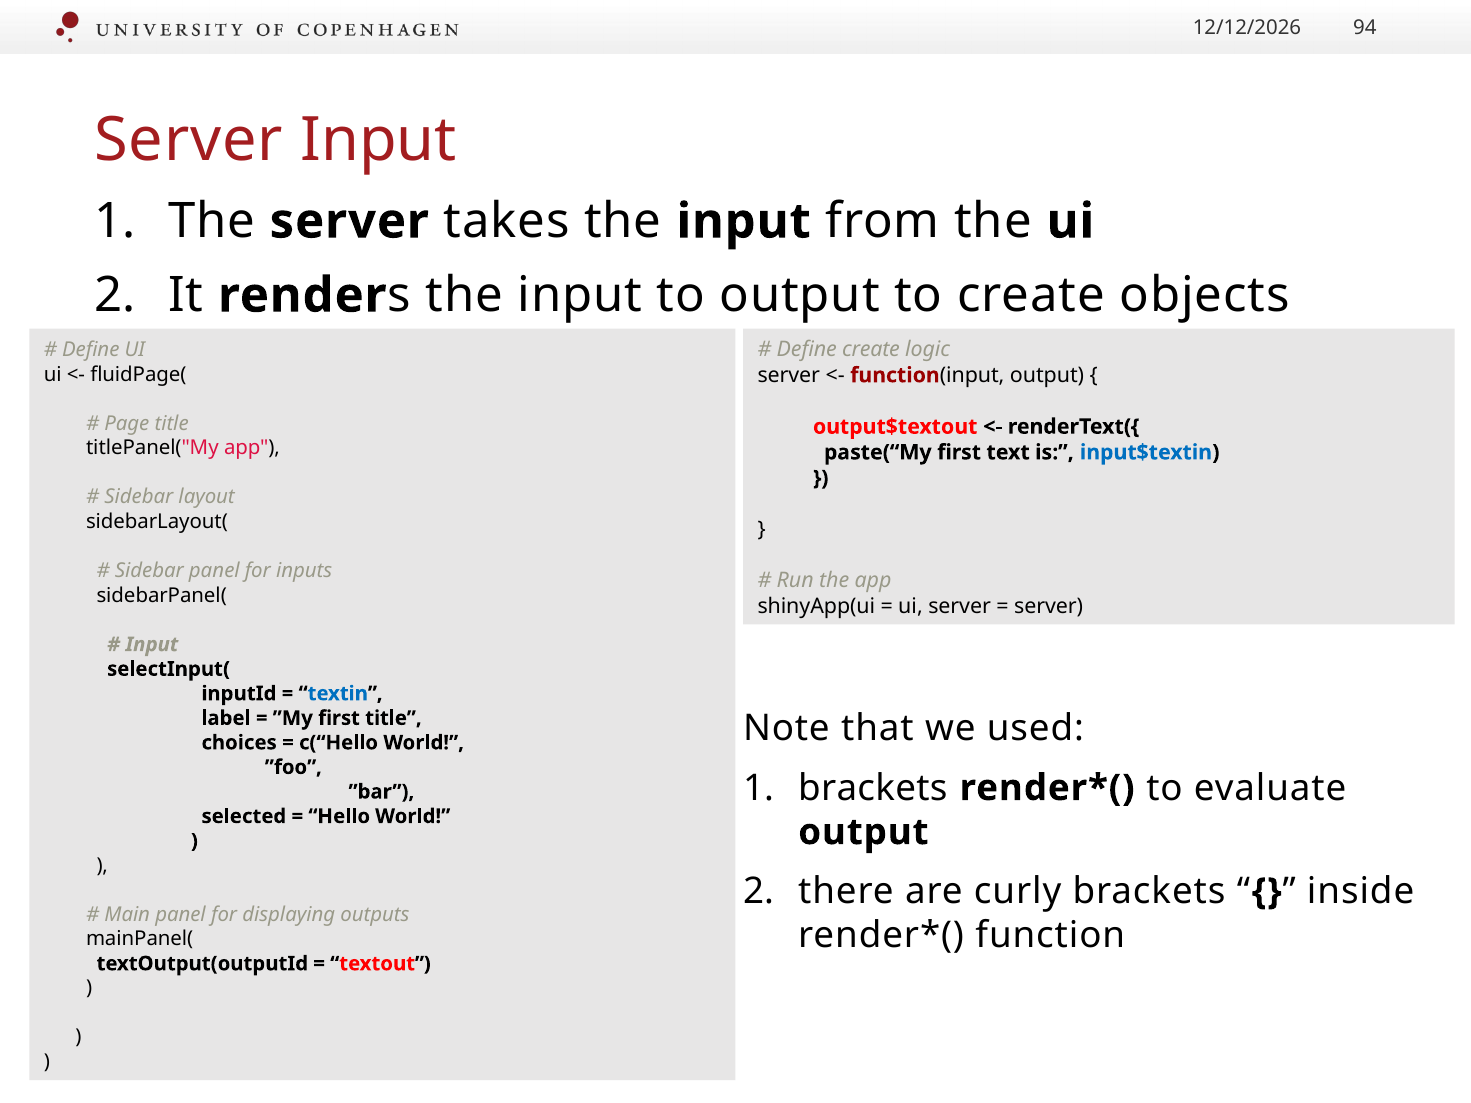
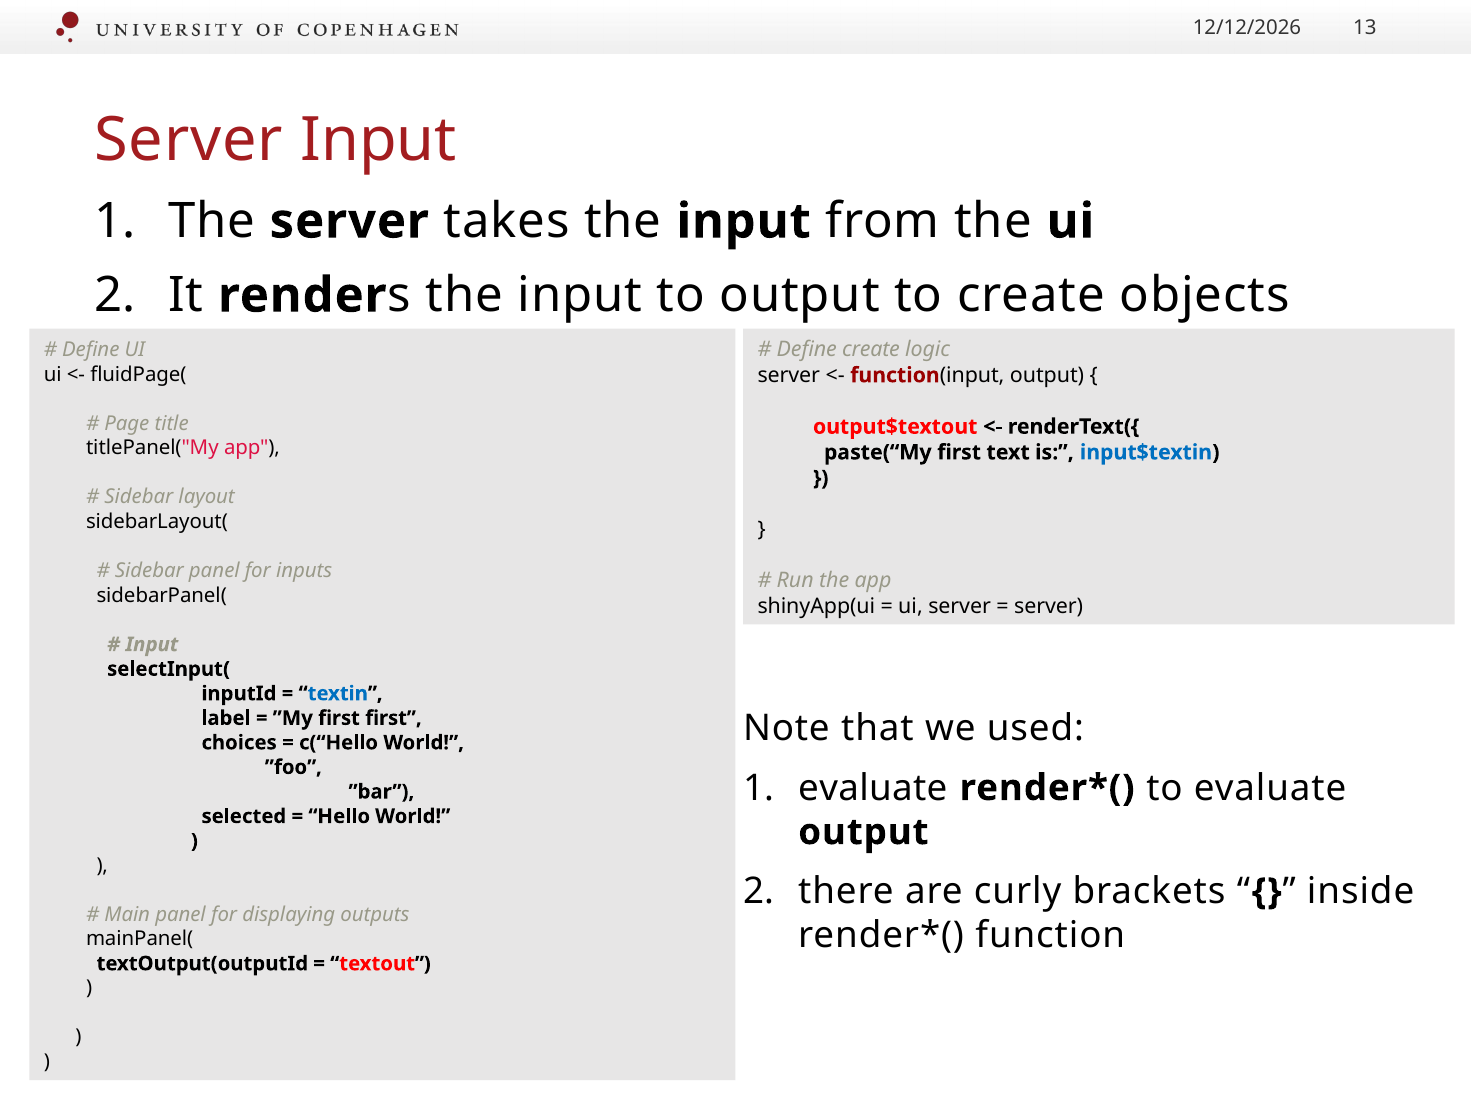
94: 94 -> 13 (1365, 28)
first title: title -> first (393, 718)
brackets: brackets -> evaluate (873, 788)
